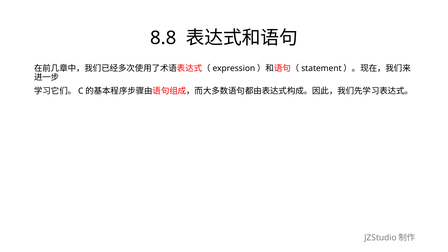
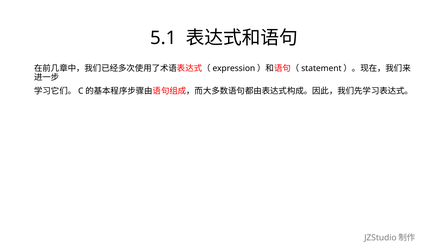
8.8: 8.8 -> 5.1 (163, 38)
